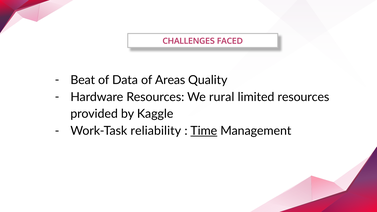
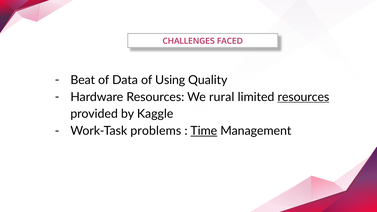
Areas: Areas -> Using (170, 80)
resources underline: none -> present (303, 97)
reliability: reliability -> problems (156, 131)
